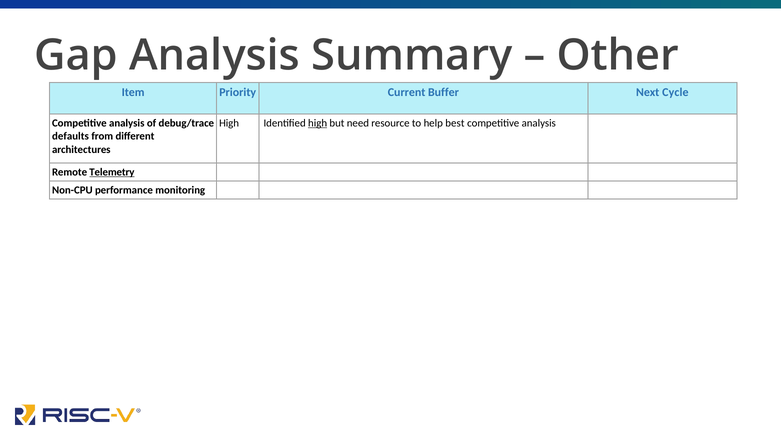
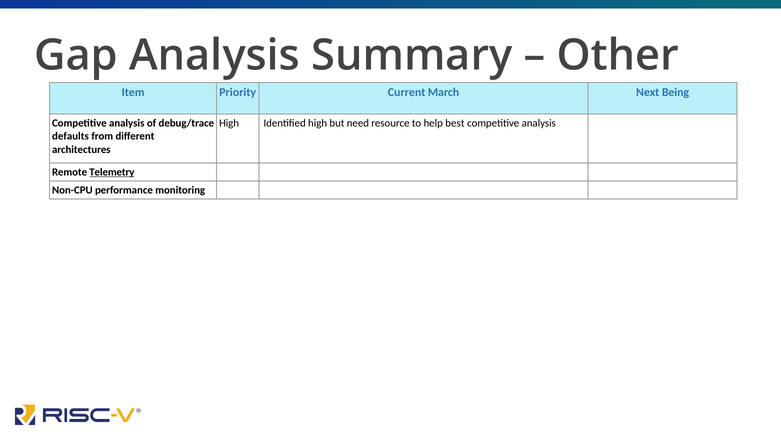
Buffer: Buffer -> March (444, 92)
Cycle: Cycle -> Being (676, 92)
high underline: present -> none (318, 123)
